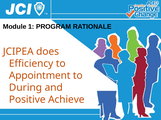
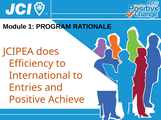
Appointment: Appointment -> International (40, 76)
During: During -> Entries (26, 88)
